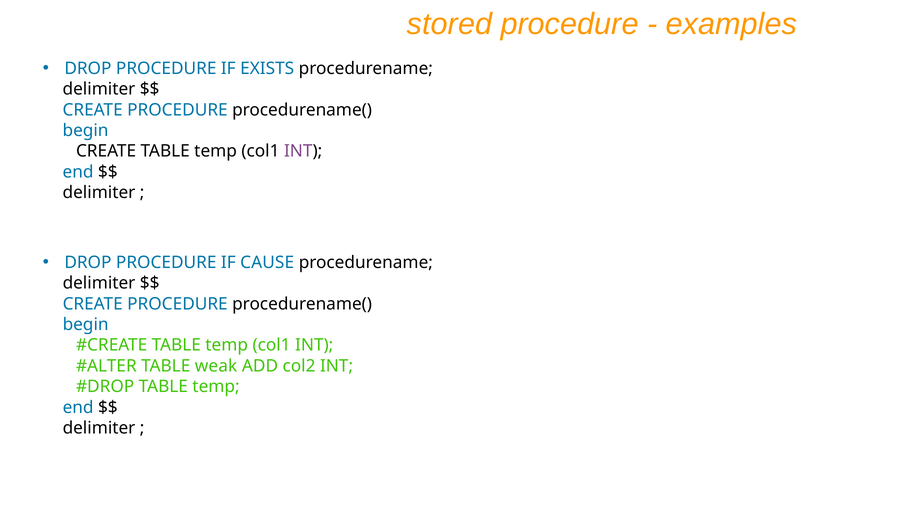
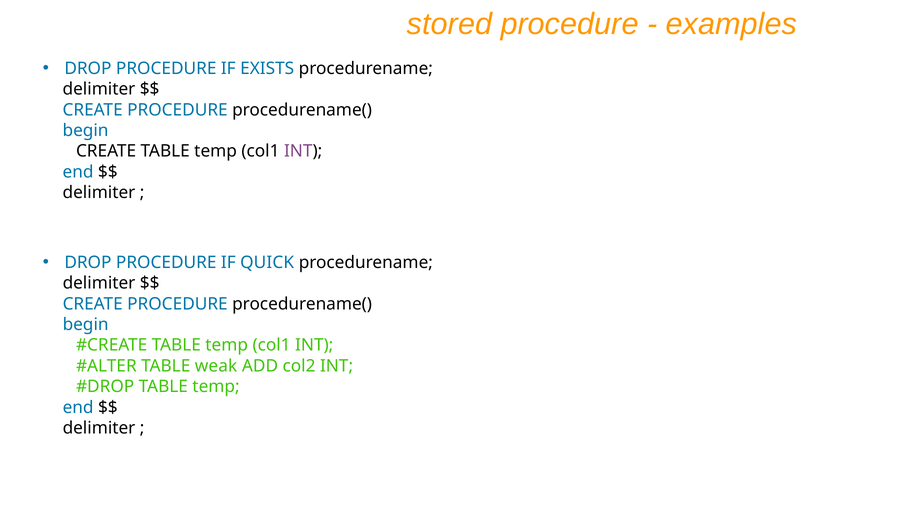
CAUSE: CAUSE -> QUICK (267, 263)
